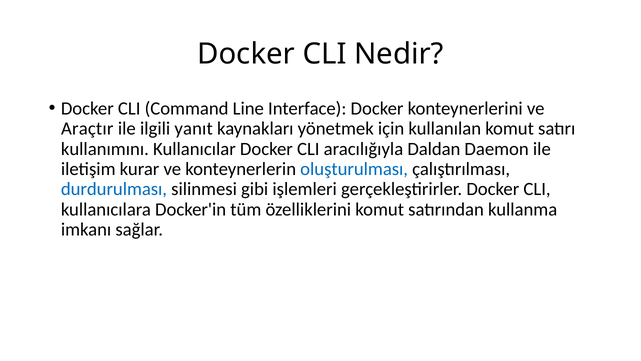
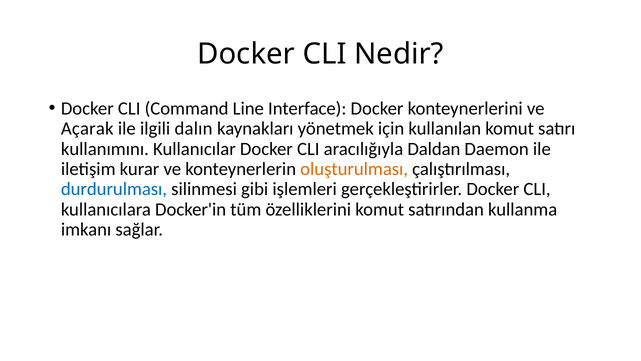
Araçtır: Araçtır -> Açarak (87, 128)
yanıt: yanıt -> dalın (194, 128)
oluşturulması colour: blue -> orange (354, 169)
